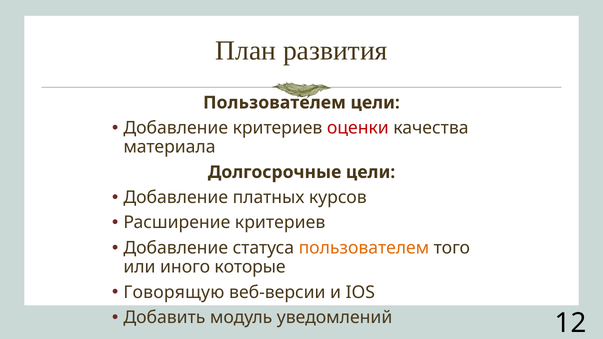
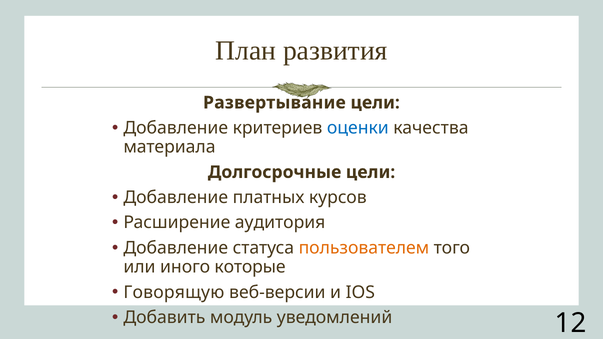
Пользователем: Пользователем -> Развертывание (274, 103)
оценки colour: red -> blue (358, 128)
Расширение критериев: критериев -> аудитория (280, 223)
